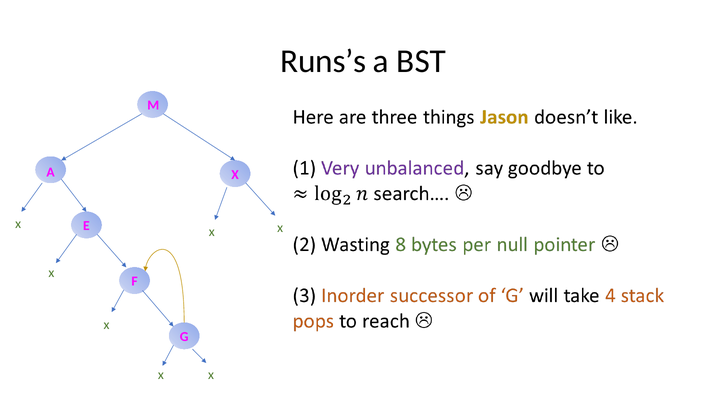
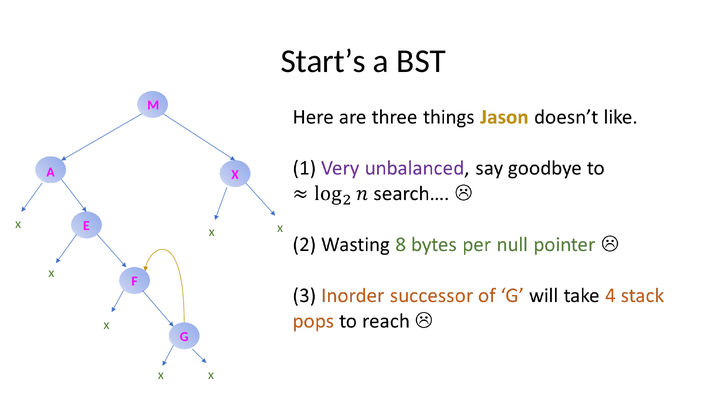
Runs’s: Runs’s -> Start’s (323, 61)
